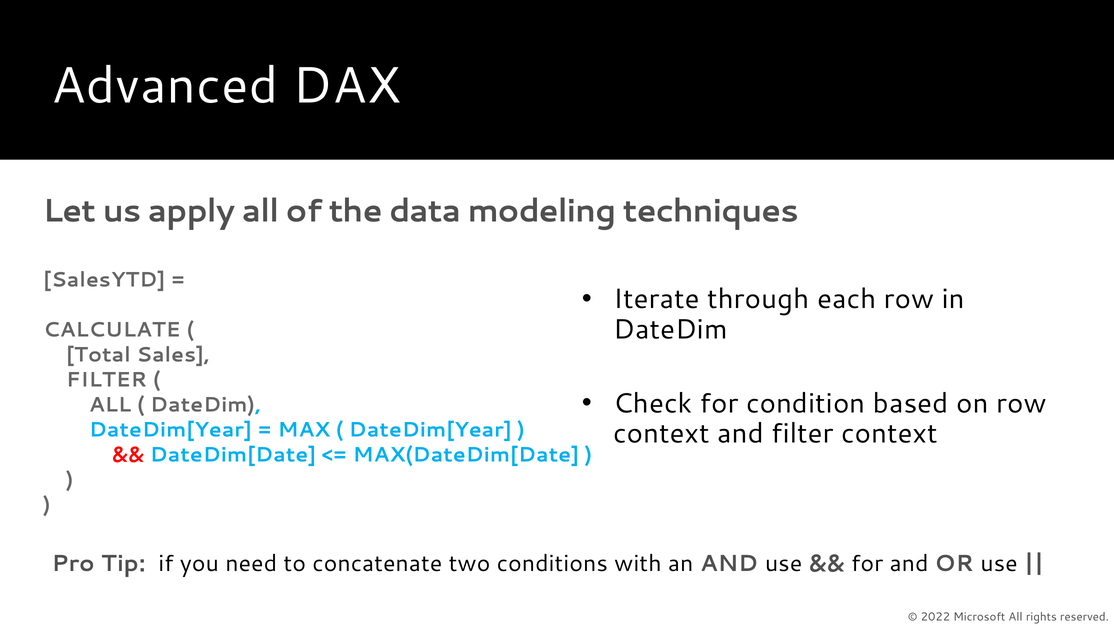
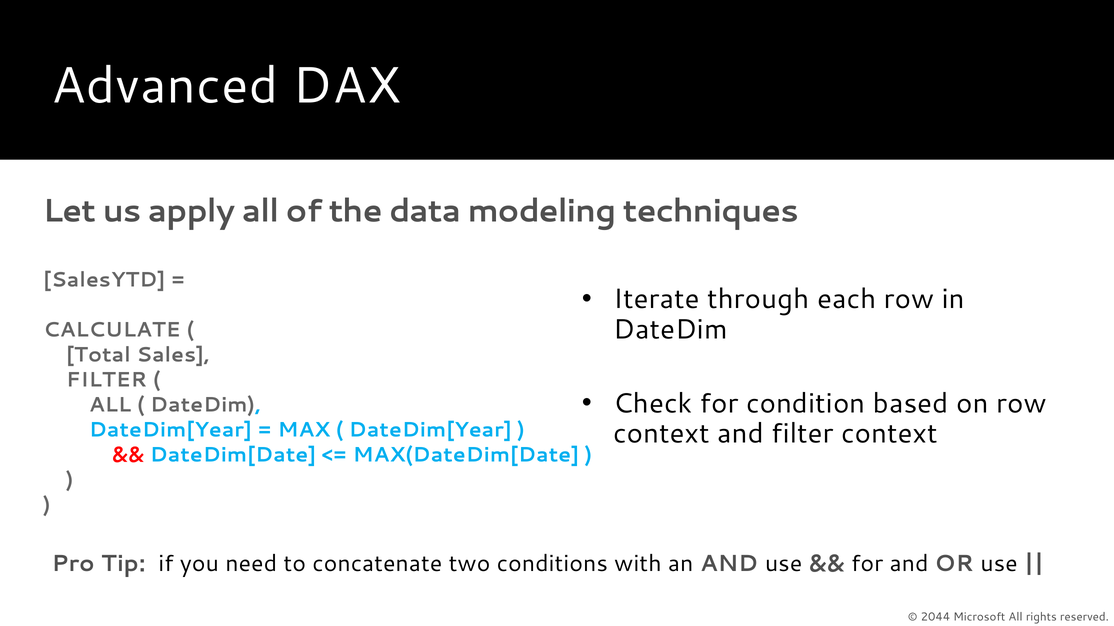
2022: 2022 -> 2044 (935, 617)
